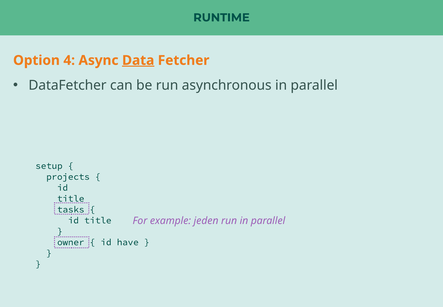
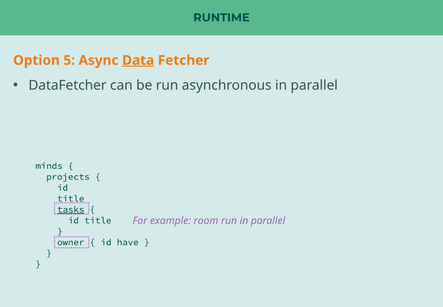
4: 4 -> 5 (69, 60)
setup: setup -> minds (49, 166)
tasks underline: none -> present (71, 209)
jeden: jeden -> room (206, 221)
